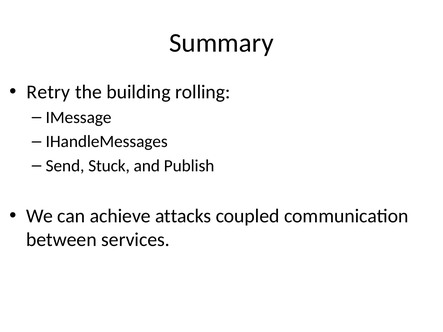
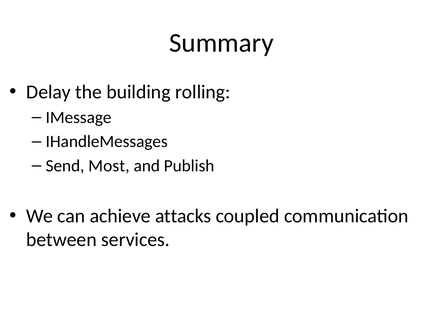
Retry: Retry -> Delay (49, 92)
Stuck: Stuck -> Most (109, 166)
